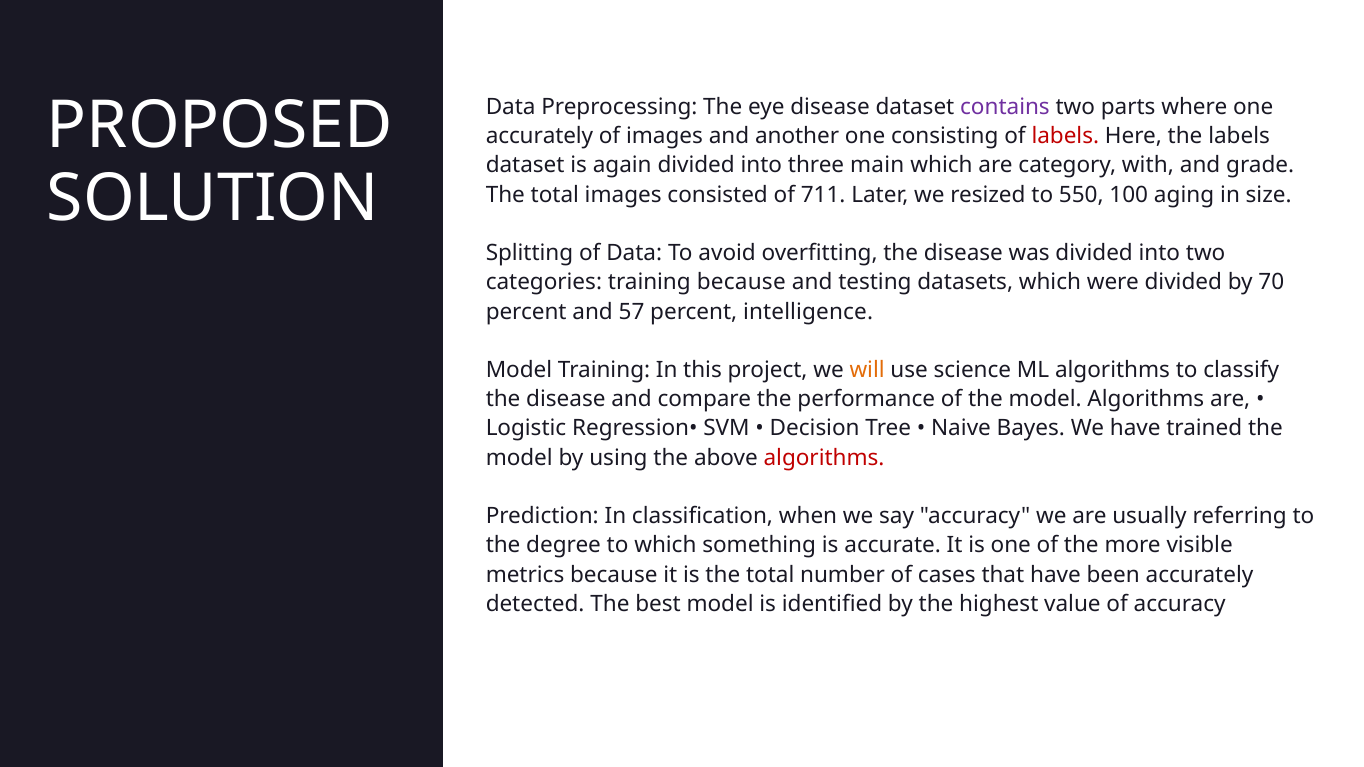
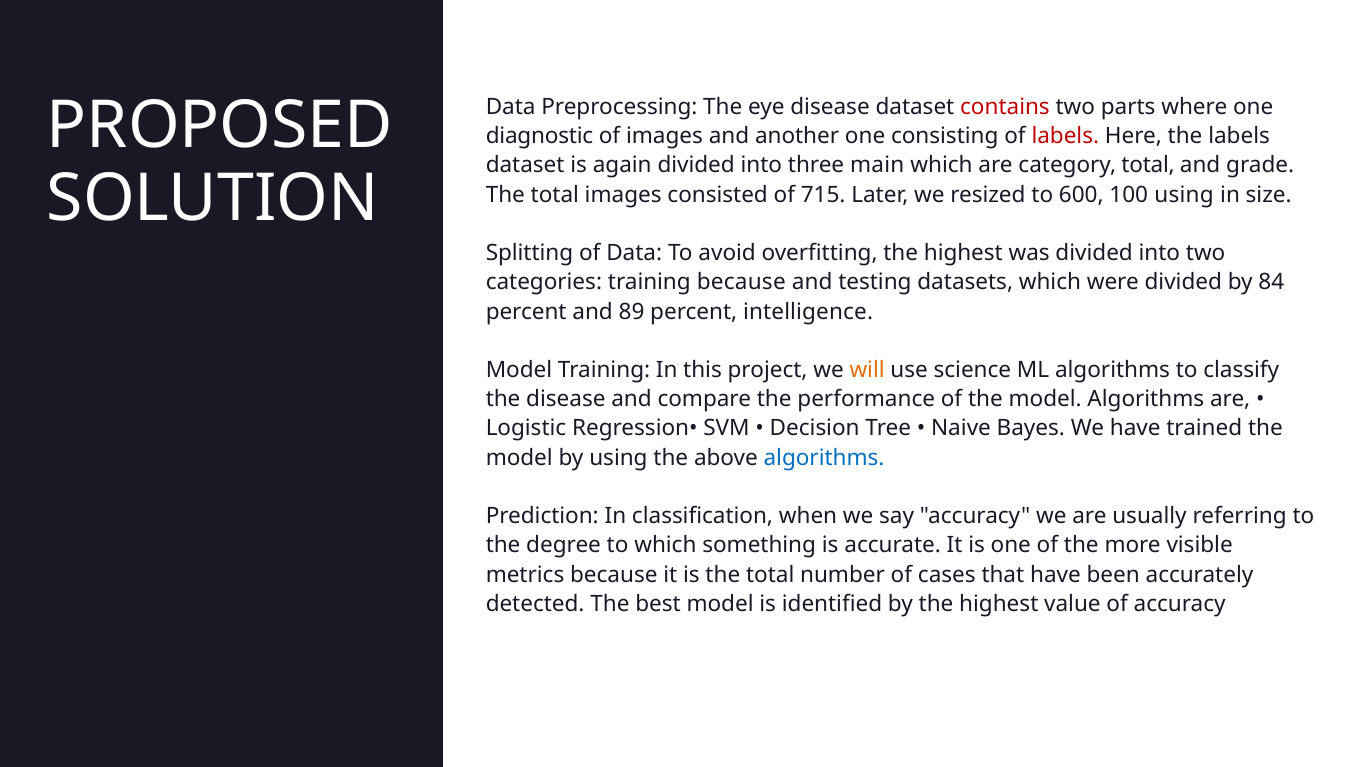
contains colour: purple -> red (1005, 107)
accurately: accurately -> diagnostic (540, 136)
category with: with -> total (1148, 165)
711: 711 -> 715 (823, 195)
550: 550 -> 600 (1081, 195)
100 aging: aging -> using (1184, 195)
overfitting the disease: disease -> highest (963, 253)
70: 70 -> 84 (1271, 282)
57: 57 -> 89 (632, 312)
algorithms colour: red -> blue (824, 458)
